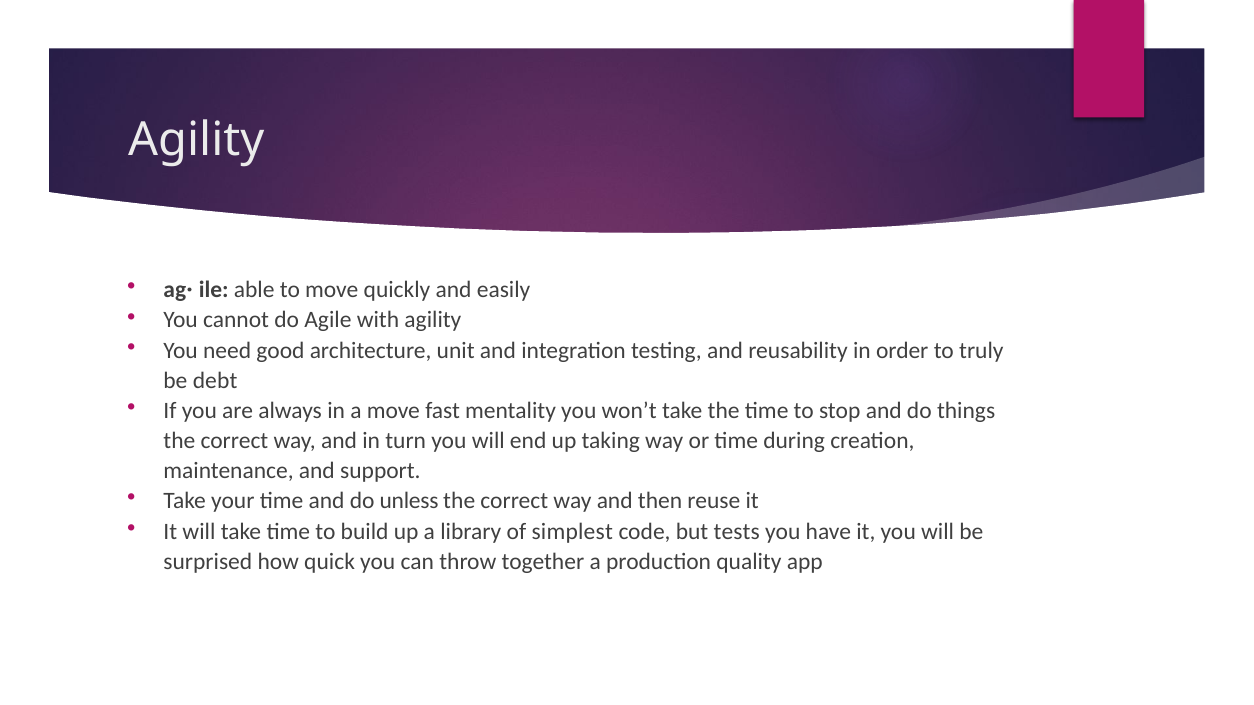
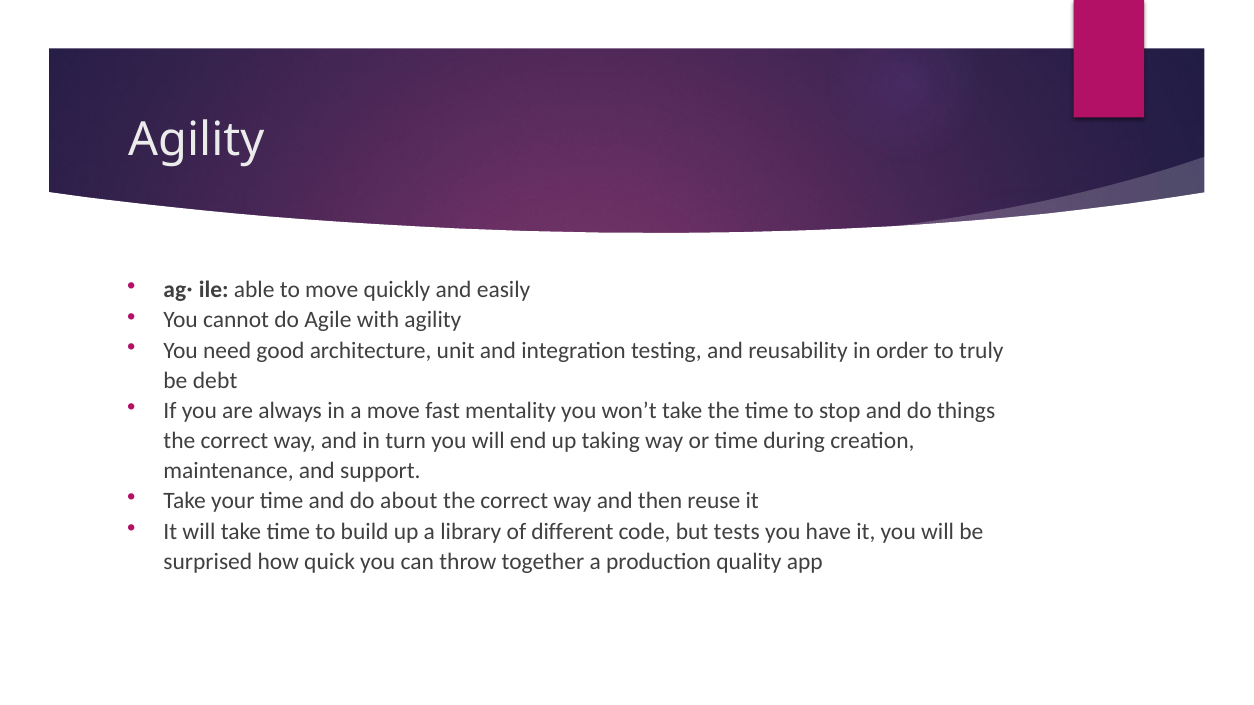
unless: unless -> about (409, 501)
simplest: simplest -> different (572, 532)
